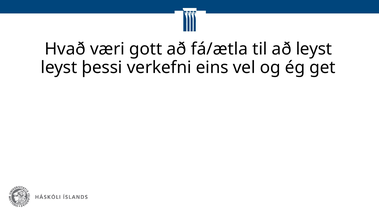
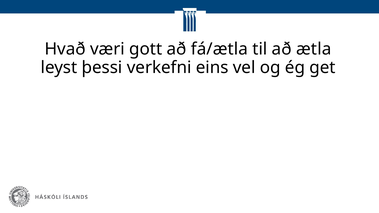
að leyst: leyst -> ætla (314, 49)
